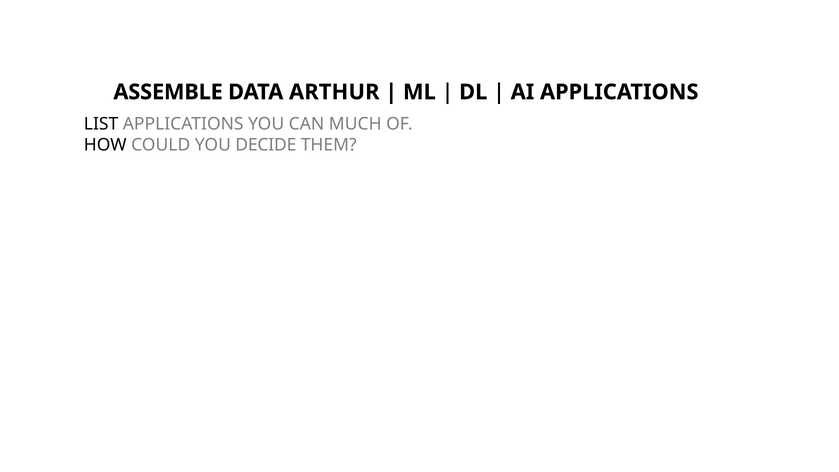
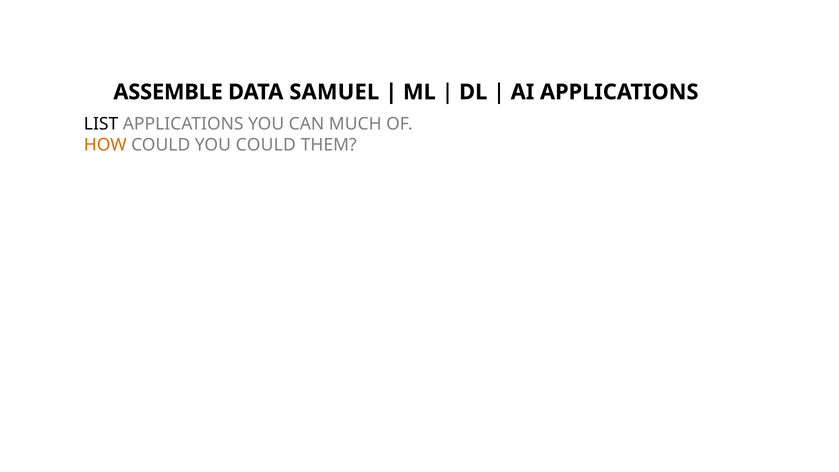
ARTHUR: ARTHUR -> SAMUEL (334, 92)
HOW colour: black -> orange (105, 145)
YOU DECIDE: DECIDE -> COULD (266, 145)
